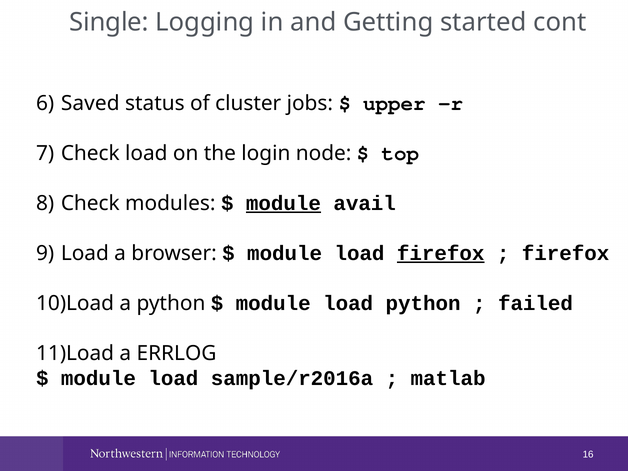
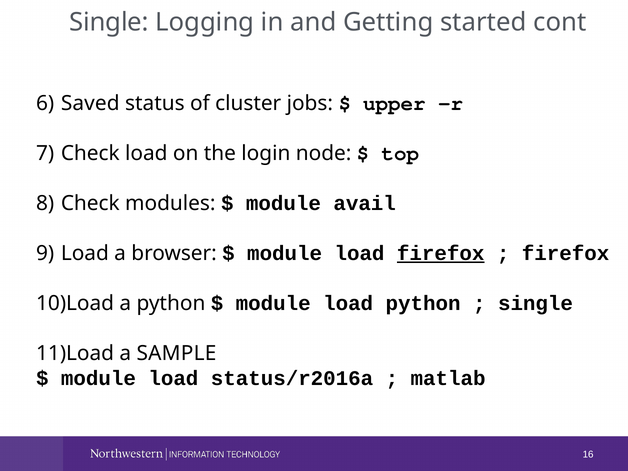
module underline: present -> none (283, 203)
failed: failed -> single (535, 303)
ERRLOG: ERRLOG -> SAMPLE (176, 353)
sample/r2016a: sample/r2016a -> status/r2016a (292, 378)
